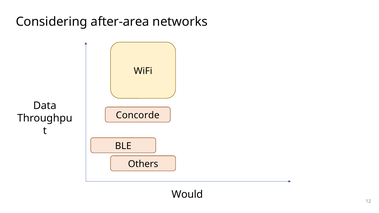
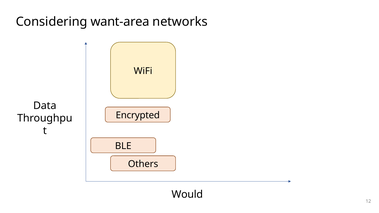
after-area: after-area -> want-area (120, 22)
Concorde: Concorde -> Encrypted (138, 115)
